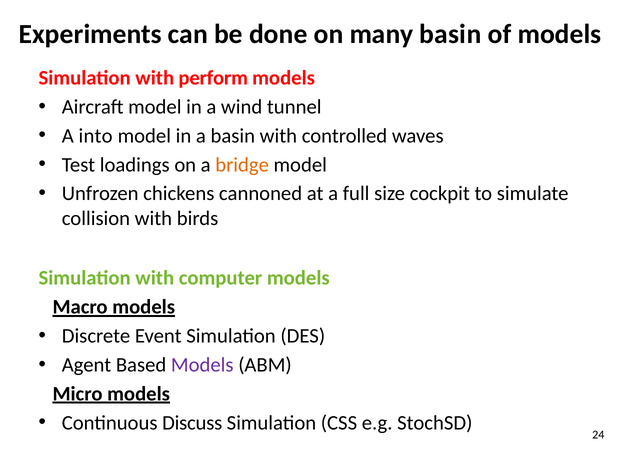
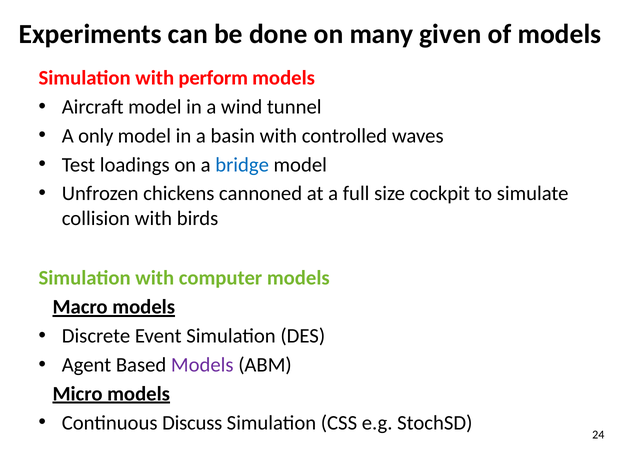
many basin: basin -> given (450, 34)
into: into -> only (96, 136)
bridge colour: orange -> blue (242, 165)
